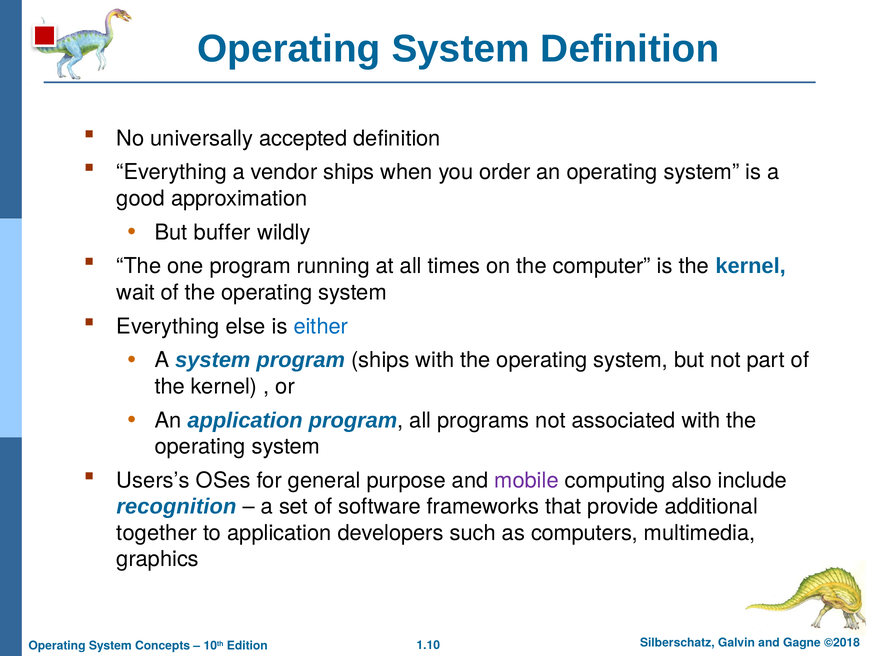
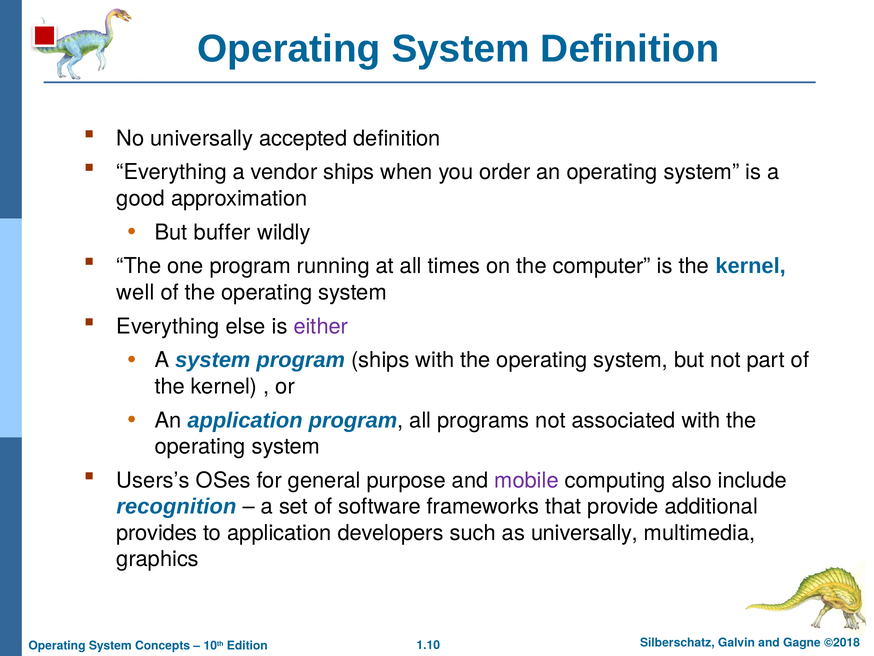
wait: wait -> well (136, 292)
either colour: blue -> purple (321, 326)
together: together -> provides (157, 533)
as computers: computers -> universally (585, 533)
